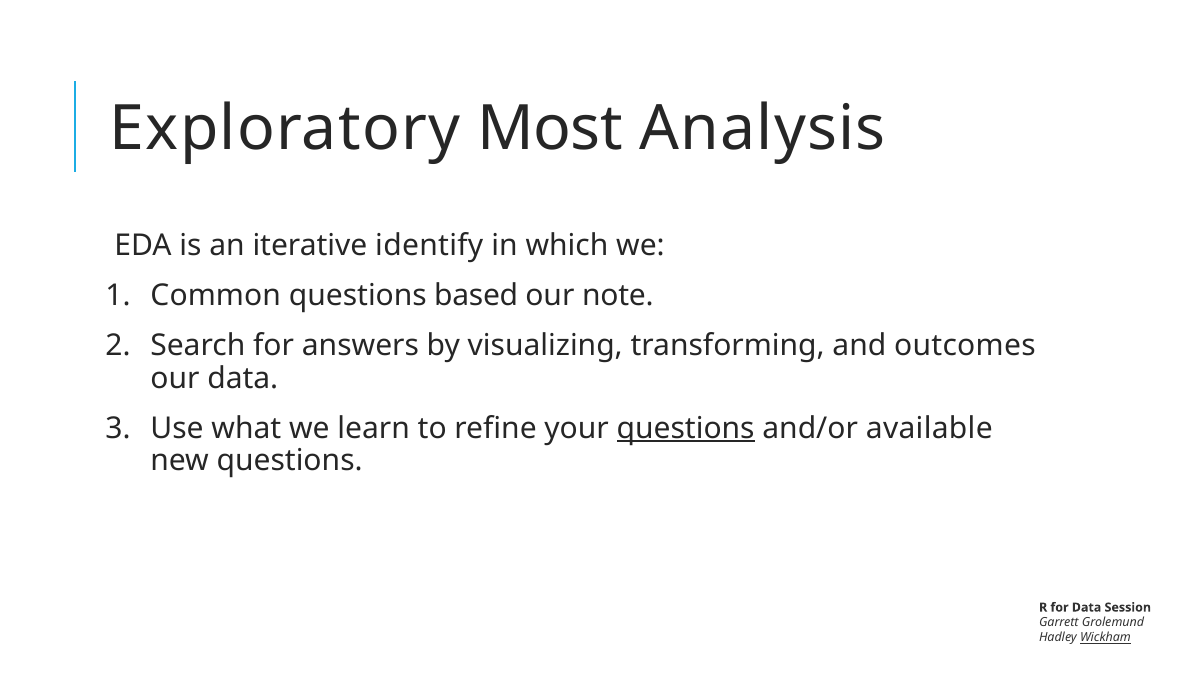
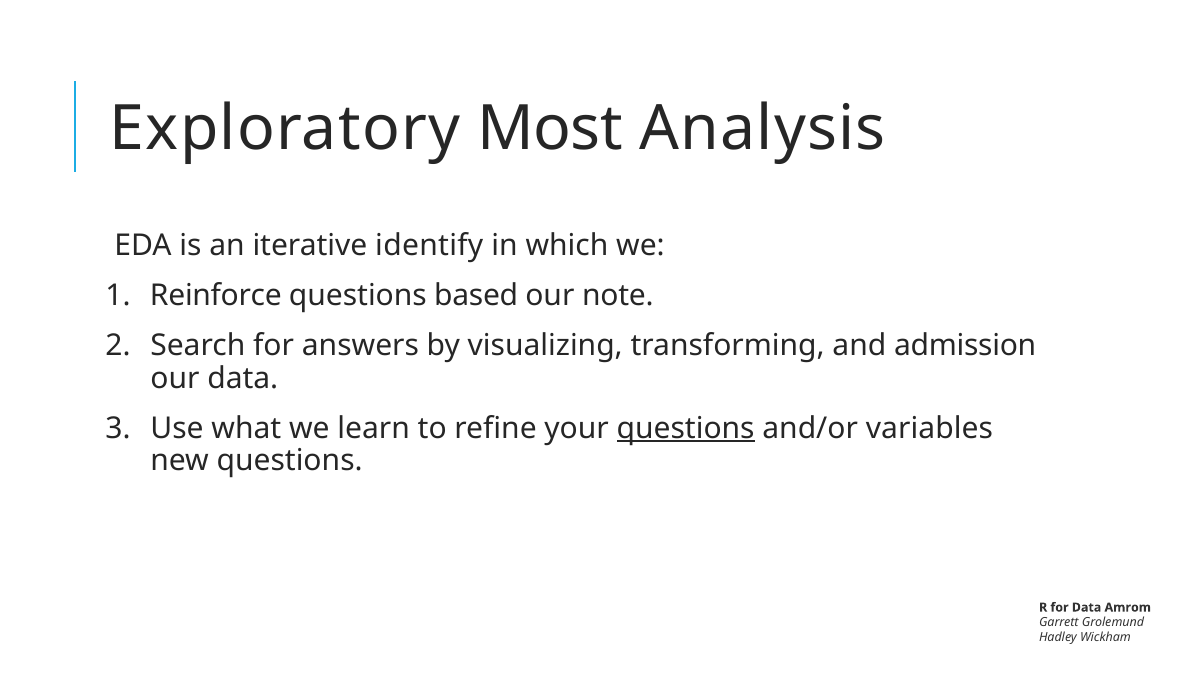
Common: Common -> Reinforce (216, 296)
outcomes: outcomes -> admission (965, 346)
available: available -> variables (929, 428)
Session: Session -> Amrom (1128, 607)
Wickham underline: present -> none (1105, 637)
